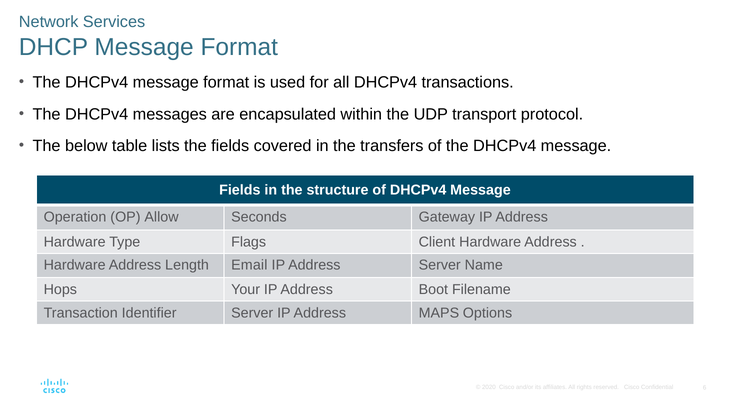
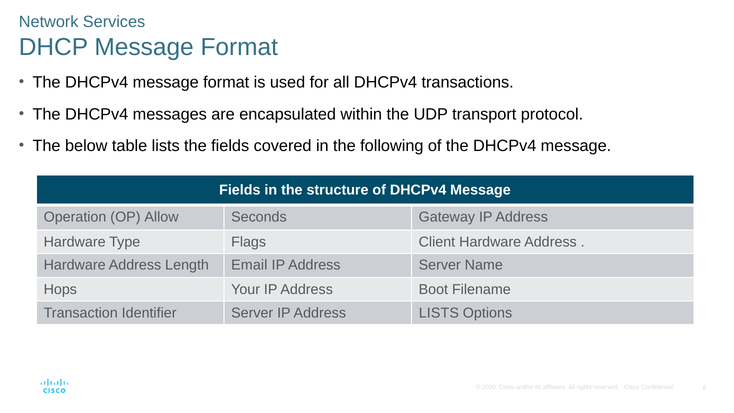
transfers: transfers -> following (392, 146)
Address MAPS: MAPS -> LISTS (439, 313)
